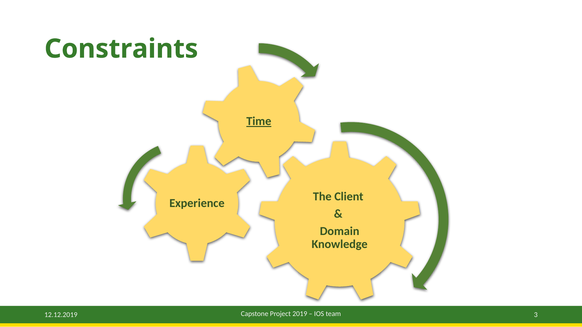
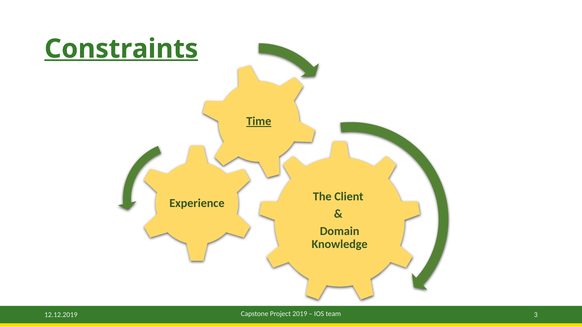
Constraints underline: none -> present (121, 49)
